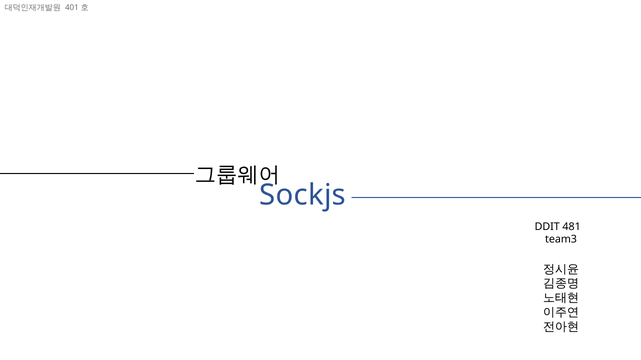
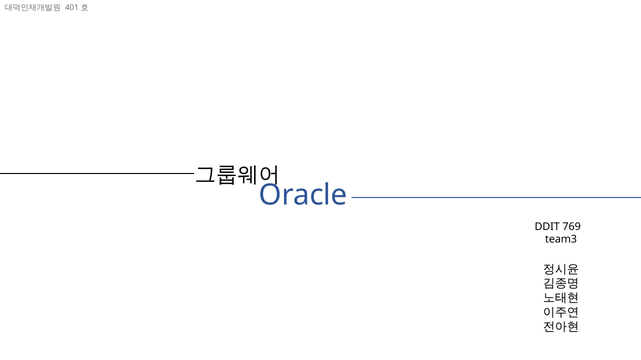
Sockjs: Sockjs -> Oracle (303, 195)
481: 481 -> 769 (572, 227)
